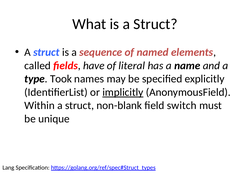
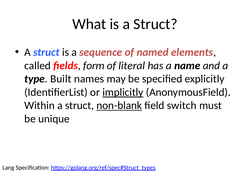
have: have -> form (94, 66)
Took: Took -> Built (61, 79)
non-blank underline: none -> present (119, 106)
